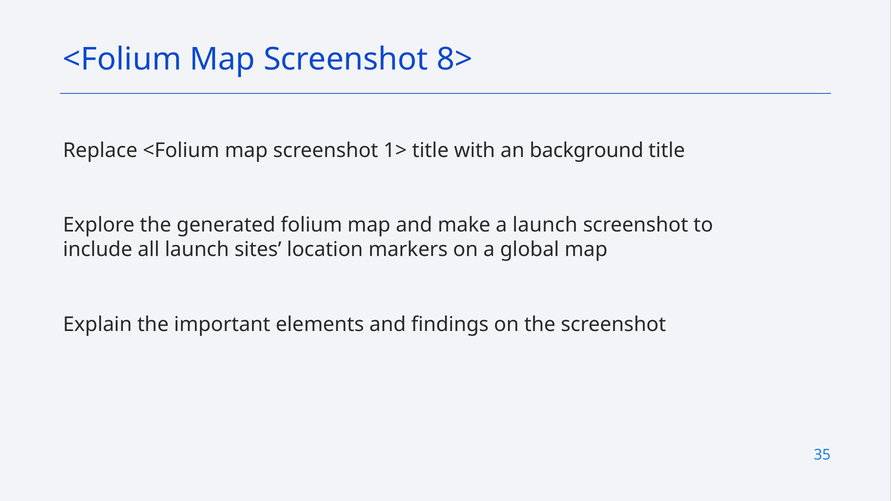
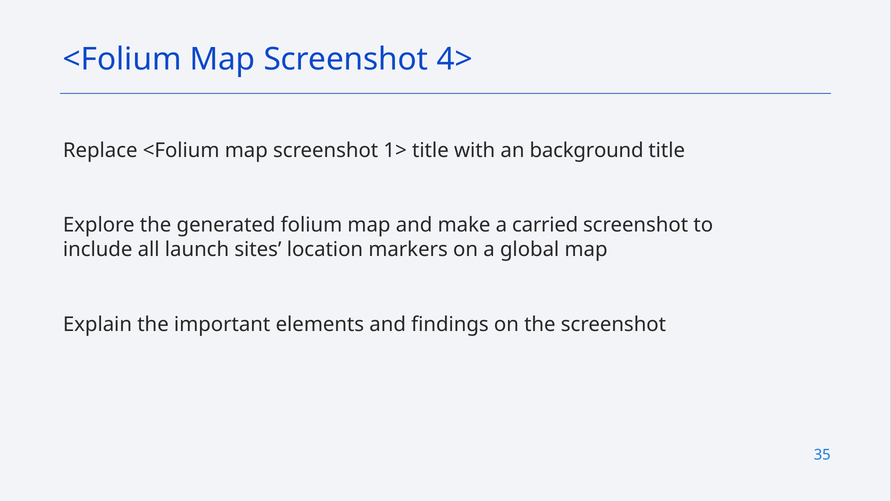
8>: 8> -> 4> (455, 60)
a launch: launch -> carried (545, 225)
